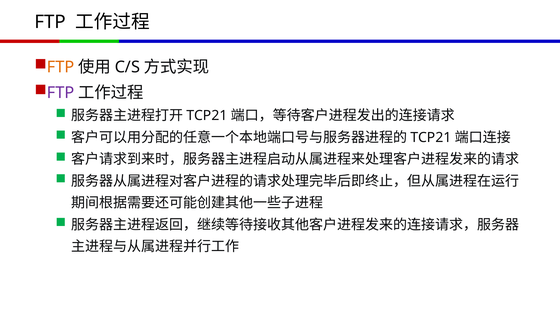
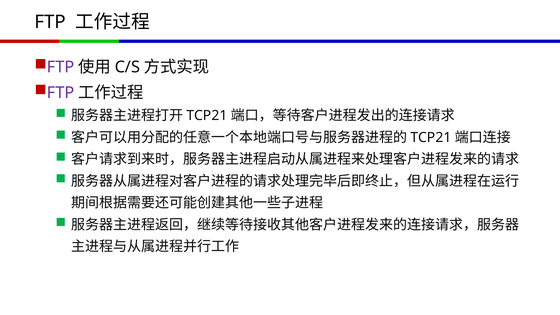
FTP colour: orange -> purple (61, 67)
